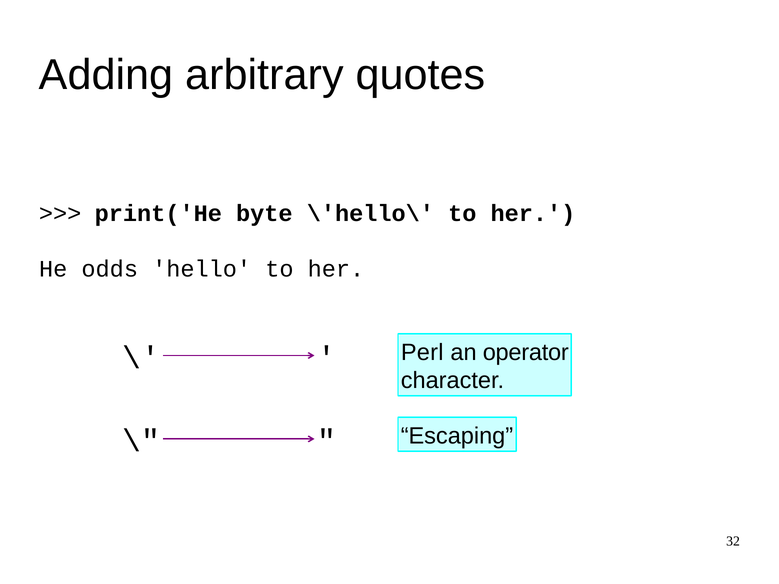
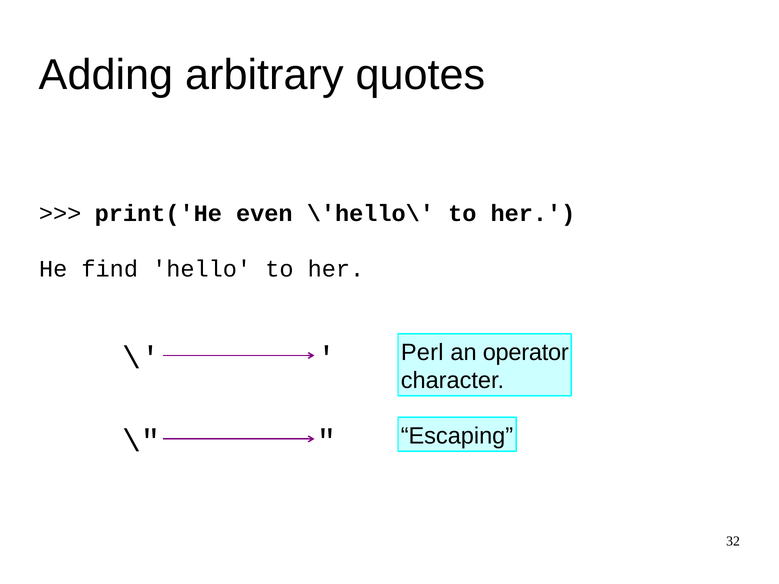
byte: byte -> even (264, 213)
odds: odds -> find (110, 269)
